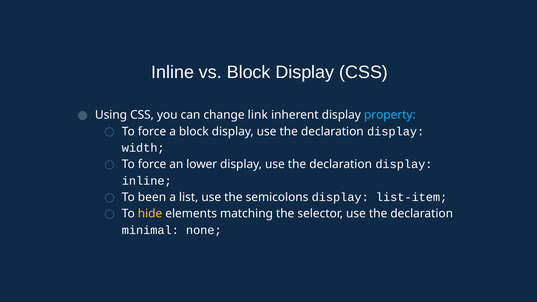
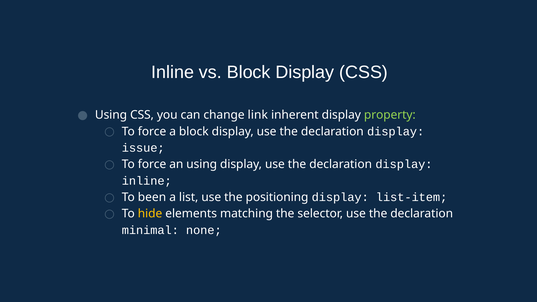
property colour: light blue -> light green (390, 115)
width: width -> issue (143, 148)
an lower: lower -> using (202, 164)
semicolons: semicolons -> positioning (277, 197)
